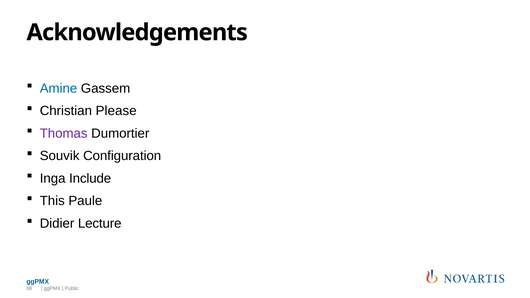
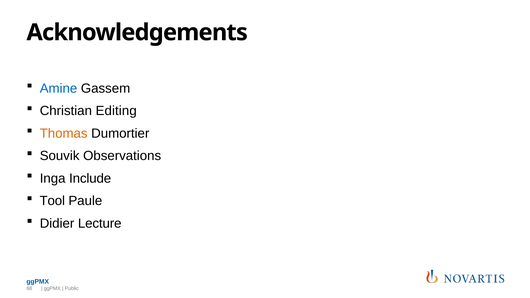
Please: Please -> Editing (116, 111)
Thomas colour: purple -> orange (64, 133)
Configuration: Configuration -> Observations (122, 156)
This: This -> Tool (52, 201)
